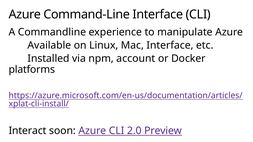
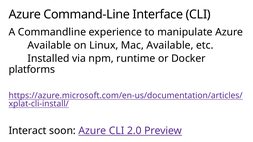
Mac Interface: Interface -> Available (170, 45)
account: account -> runtime (136, 59)
